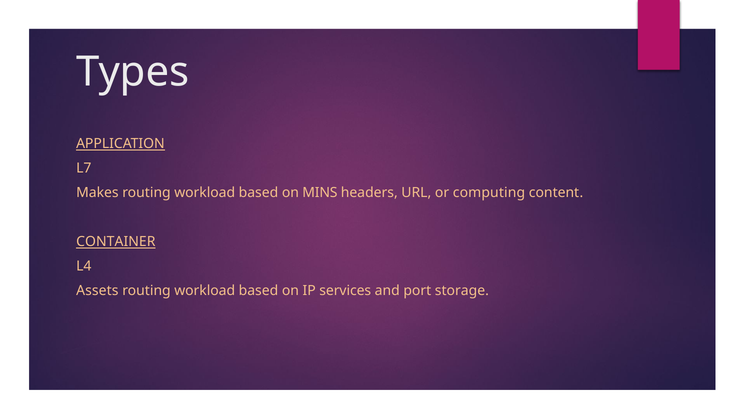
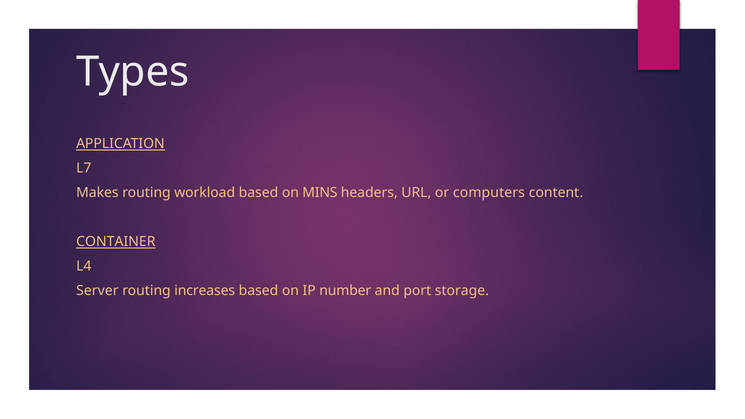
computing: computing -> computers (489, 193)
Assets: Assets -> Server (97, 291)
workload: workload -> increases (205, 291)
services: services -> number (345, 291)
